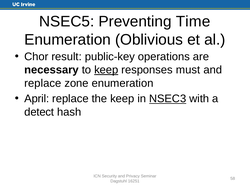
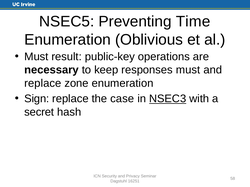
Chor: Chor -> Must (36, 57)
keep underline: present -> none (106, 70)
April: April -> Sign (37, 99)
the keep: keep -> case (122, 99)
detect: detect -> secret (39, 112)
